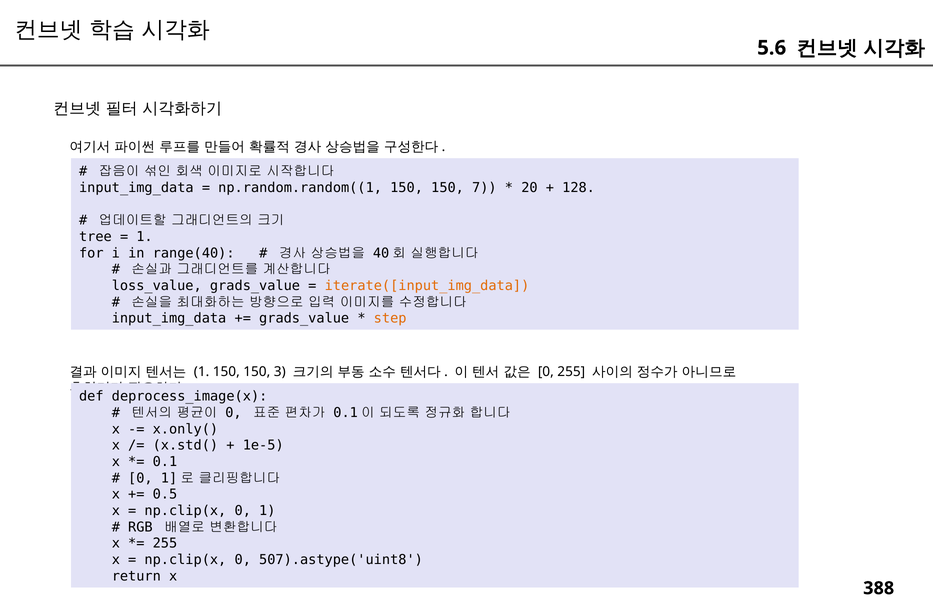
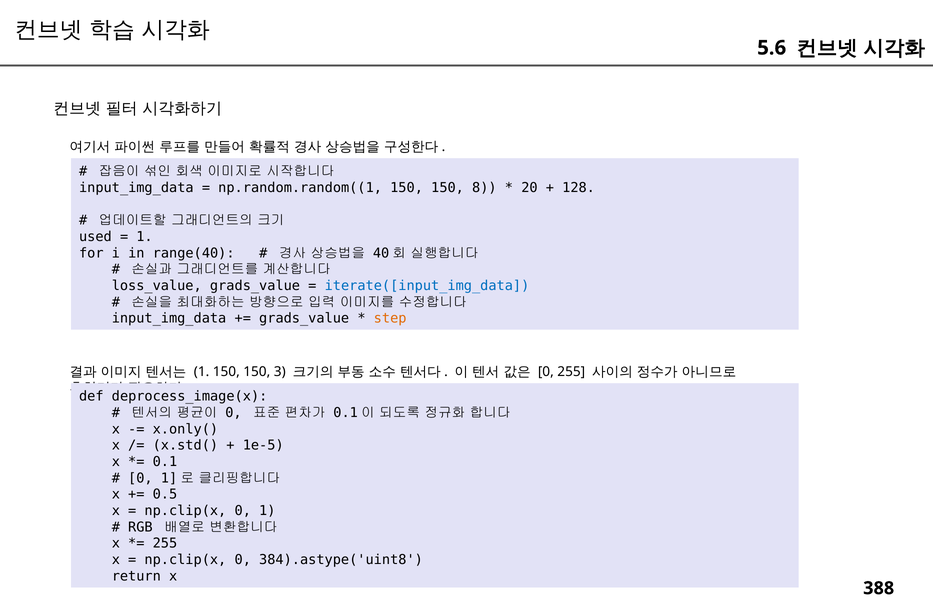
7: 7 -> 8 (484, 188)
tree: tree -> used (95, 237)
iterate([input_img_data colour: orange -> blue (427, 286)
507).astype('uint8: 507).astype('uint8 -> 384).astype('uint8 (341, 560)
